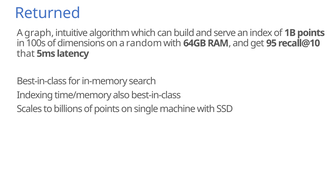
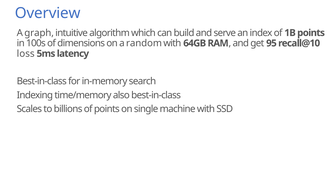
Returned: Returned -> Overview (48, 13)
that: that -> loss (26, 54)
